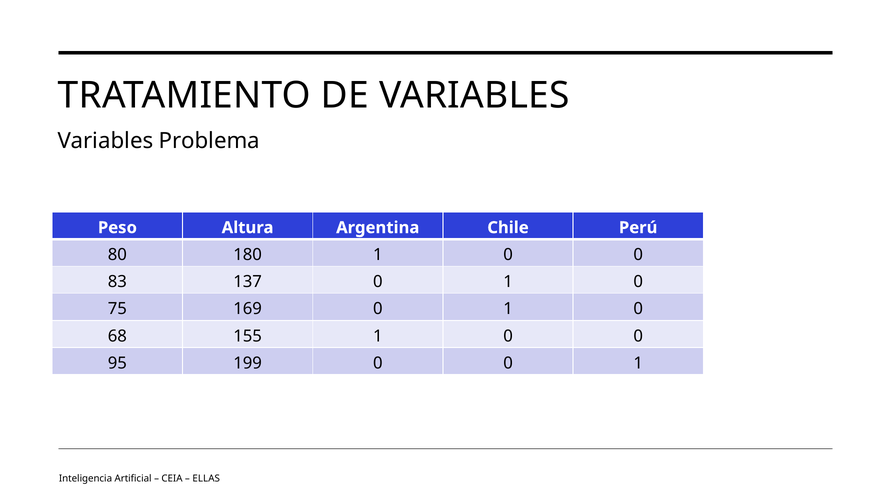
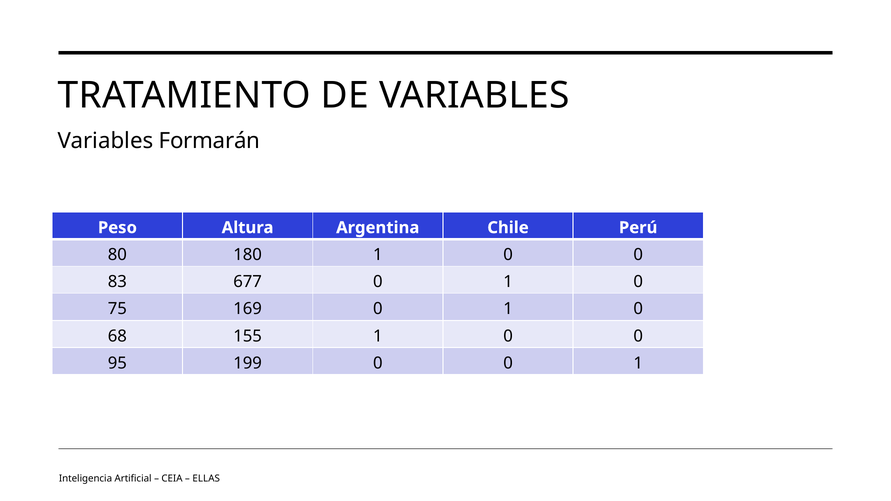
Problema: Problema -> Formarán (209, 141)
137: 137 -> 677 (248, 282)
